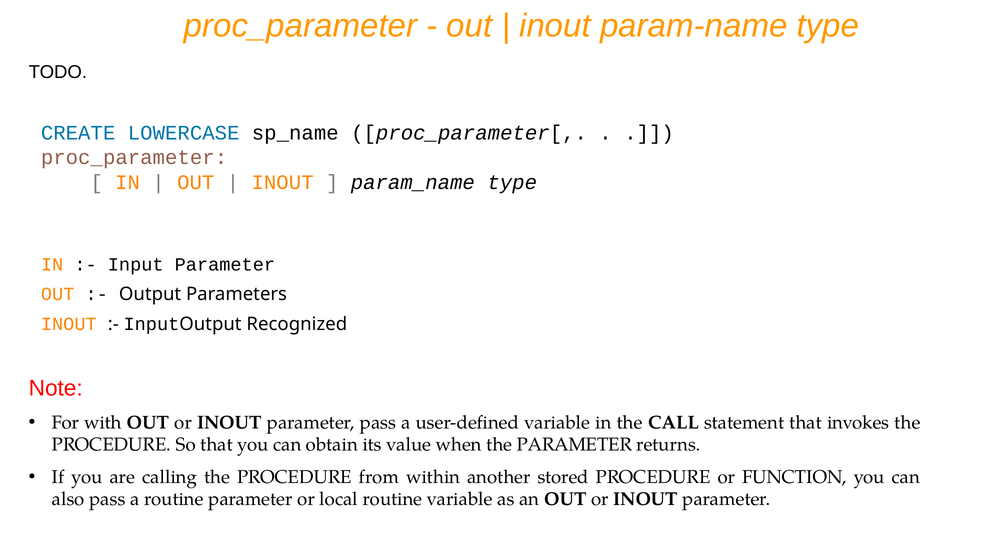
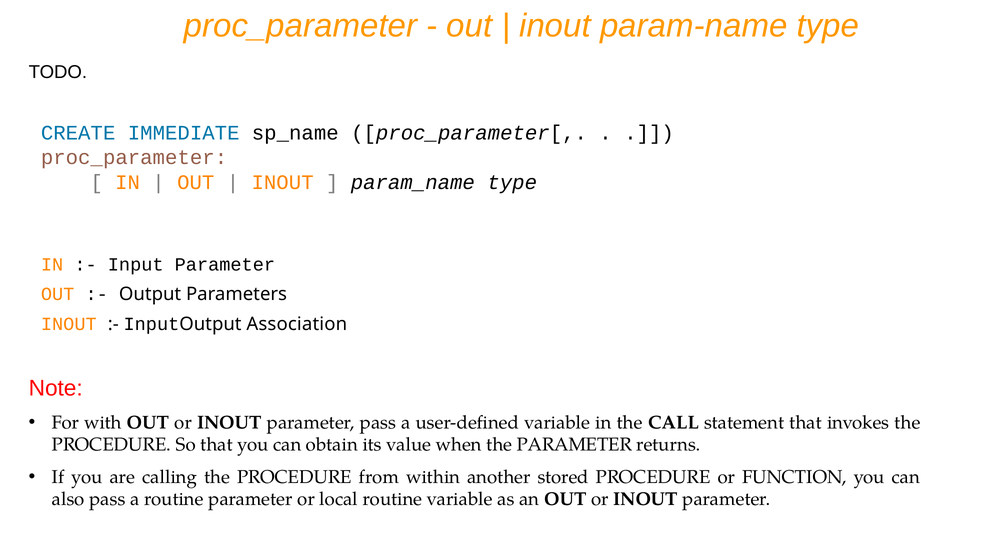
LOWERCASE: LOWERCASE -> IMMEDIATE (184, 133)
Recognized: Recognized -> Association (297, 324)
